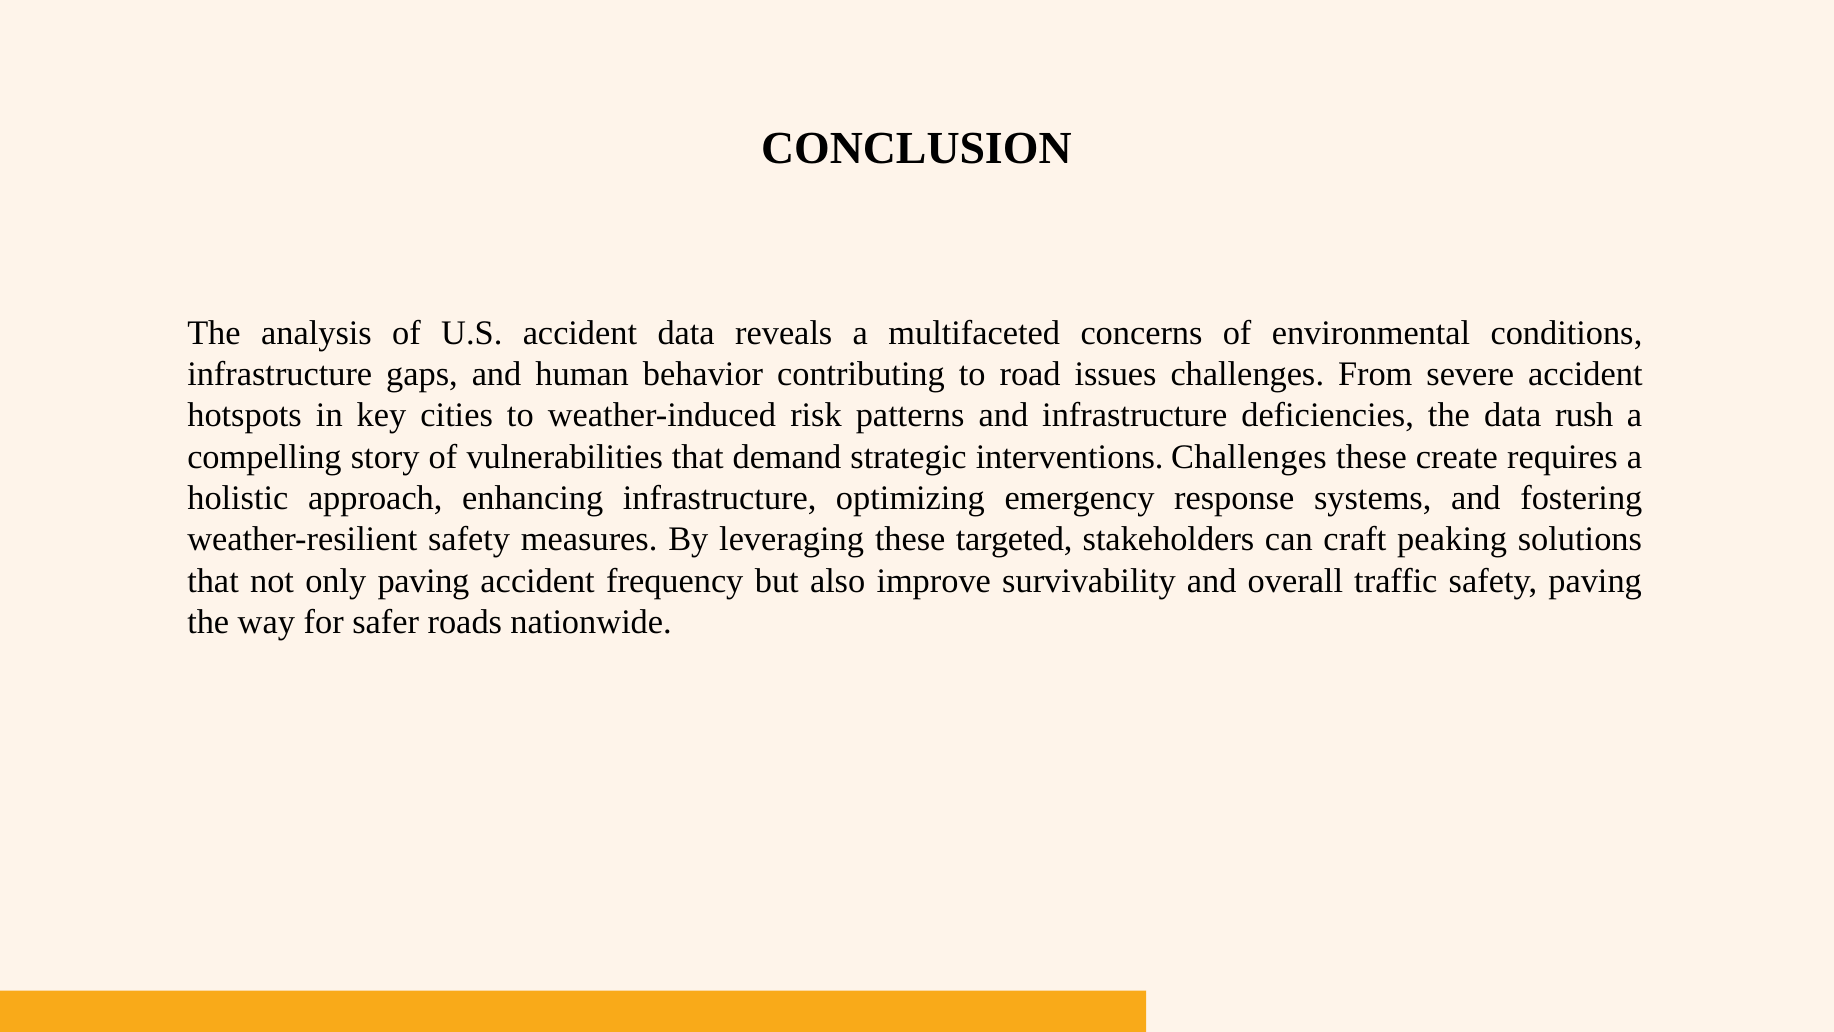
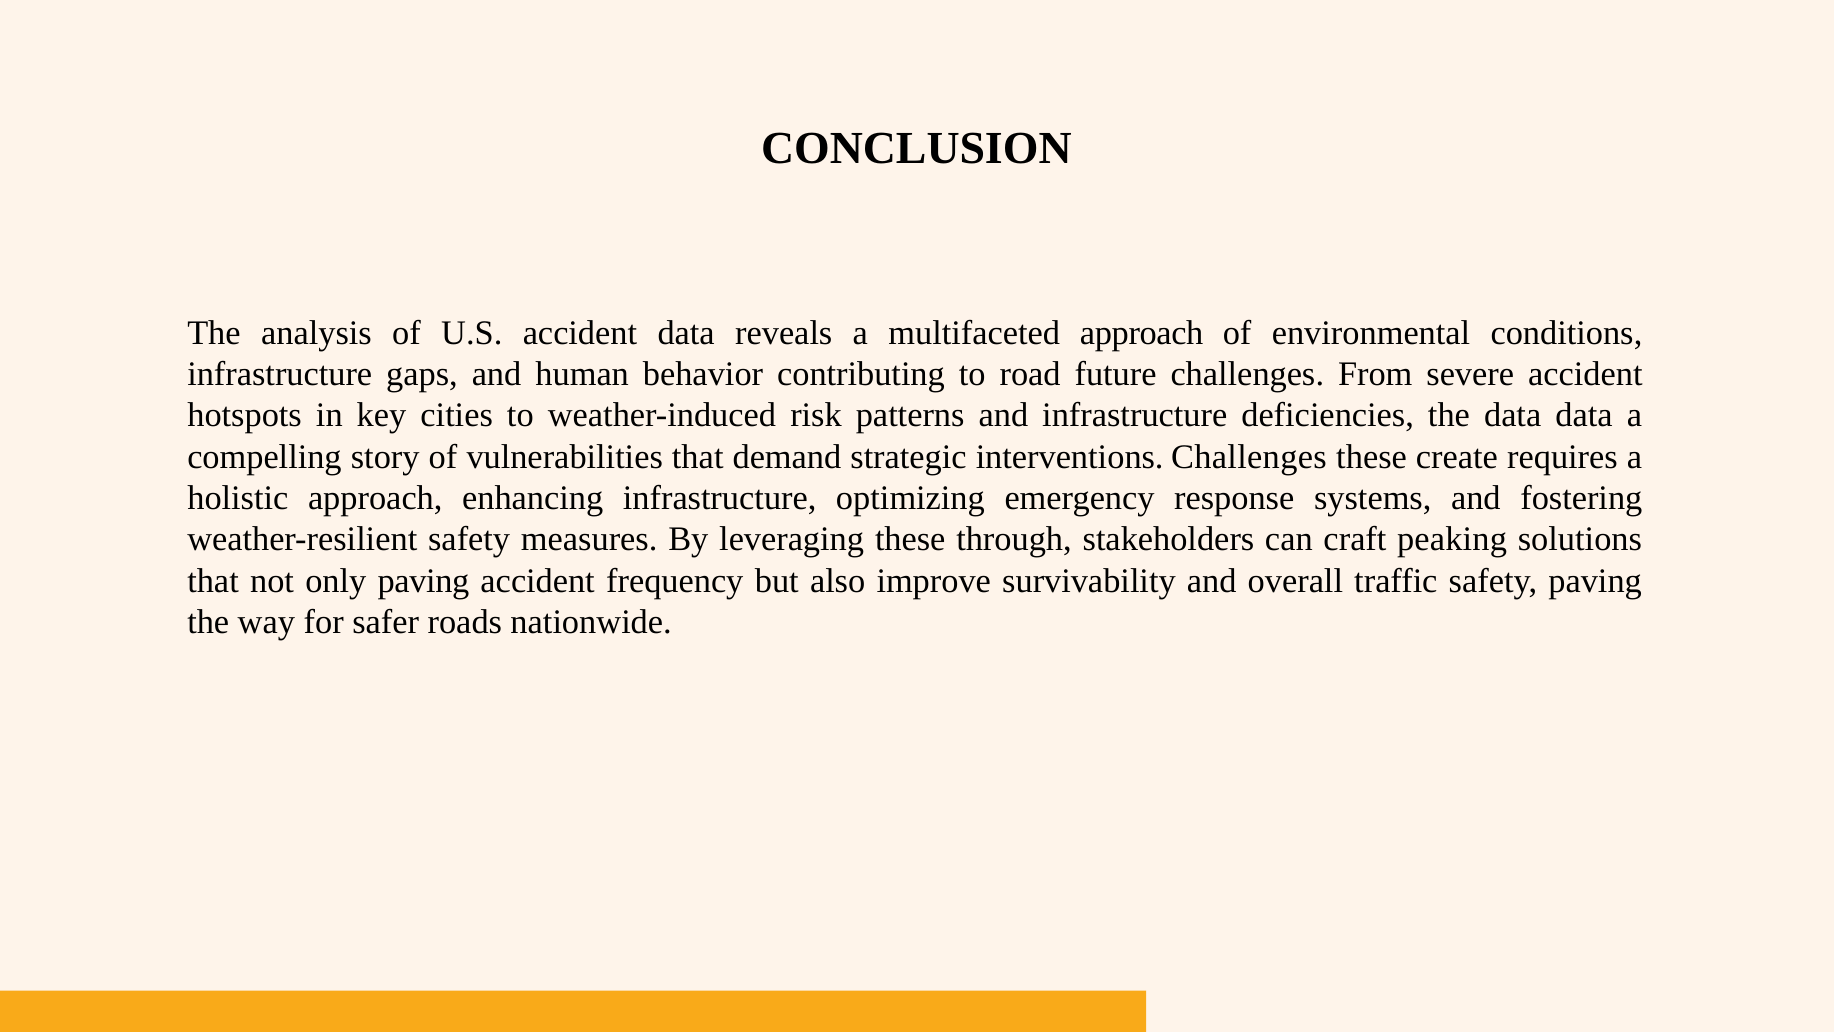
multifaceted concerns: concerns -> approach (1142, 333)
issues: issues -> future (1116, 374)
data rush: rush -> data (1584, 415)
targeted: targeted -> through (1014, 539)
